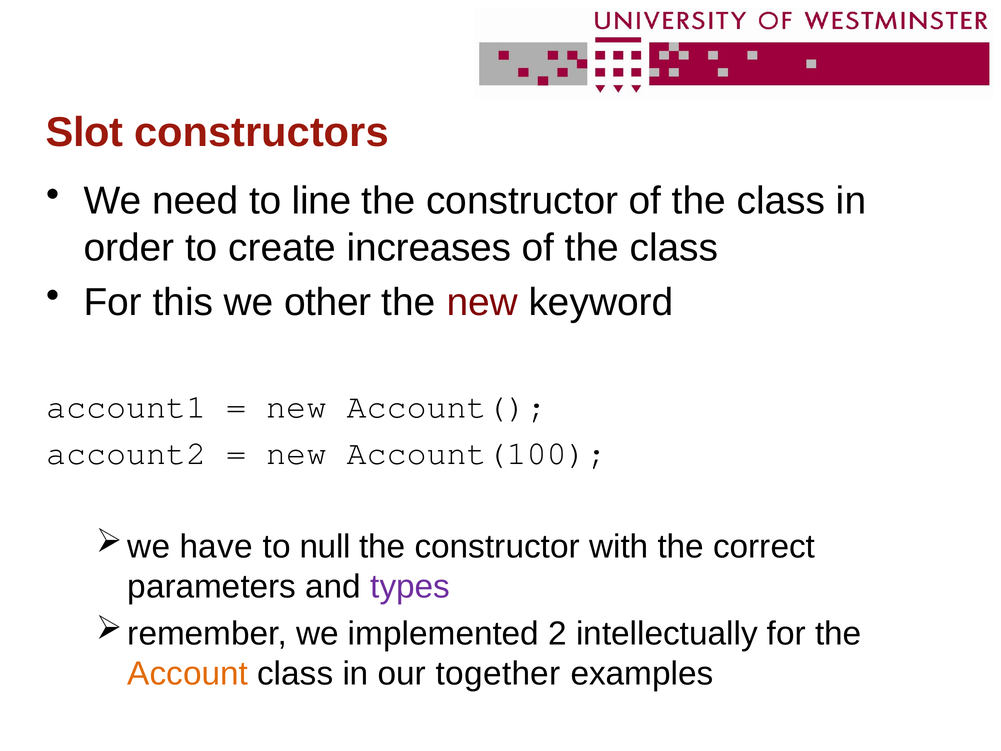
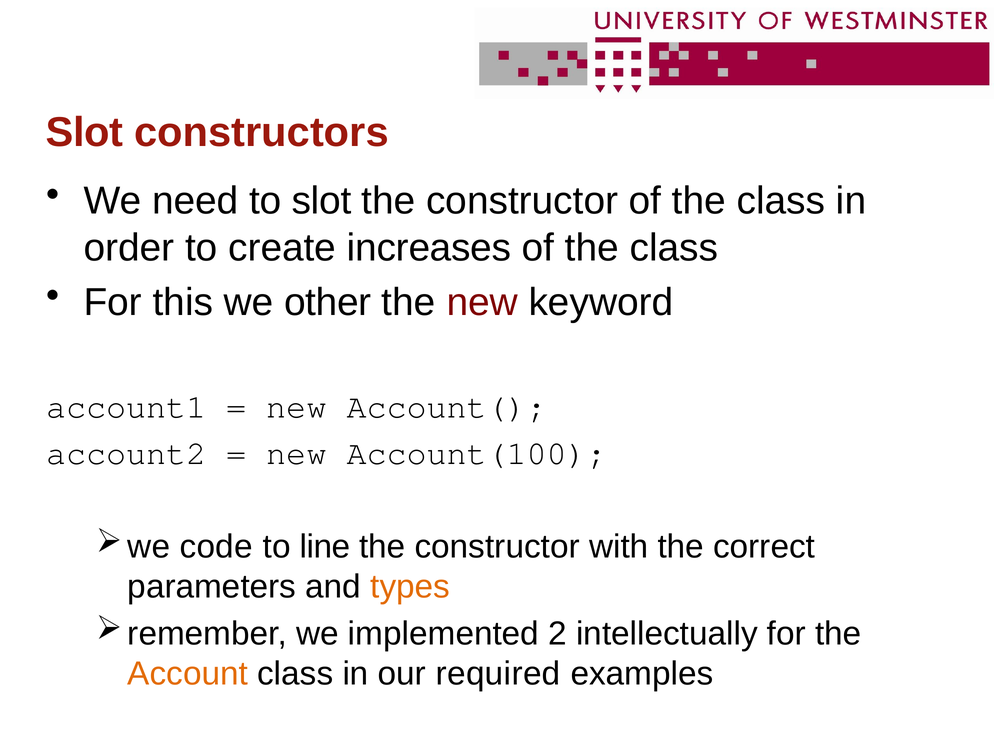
to line: line -> slot (322, 201)
have: have -> code (216, 547)
null: null -> line (325, 547)
types colour: purple -> orange (410, 587)
together: together -> required (498, 673)
